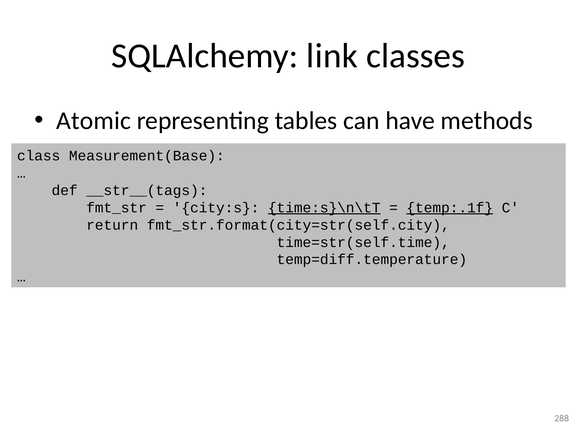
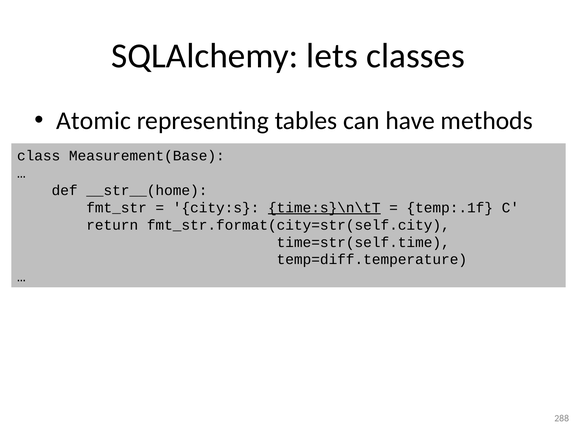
link: link -> lets (332, 56)
__str__(tags: __str__(tags -> __str__(home (147, 191)
temp:.1f underline: present -> none (450, 208)
